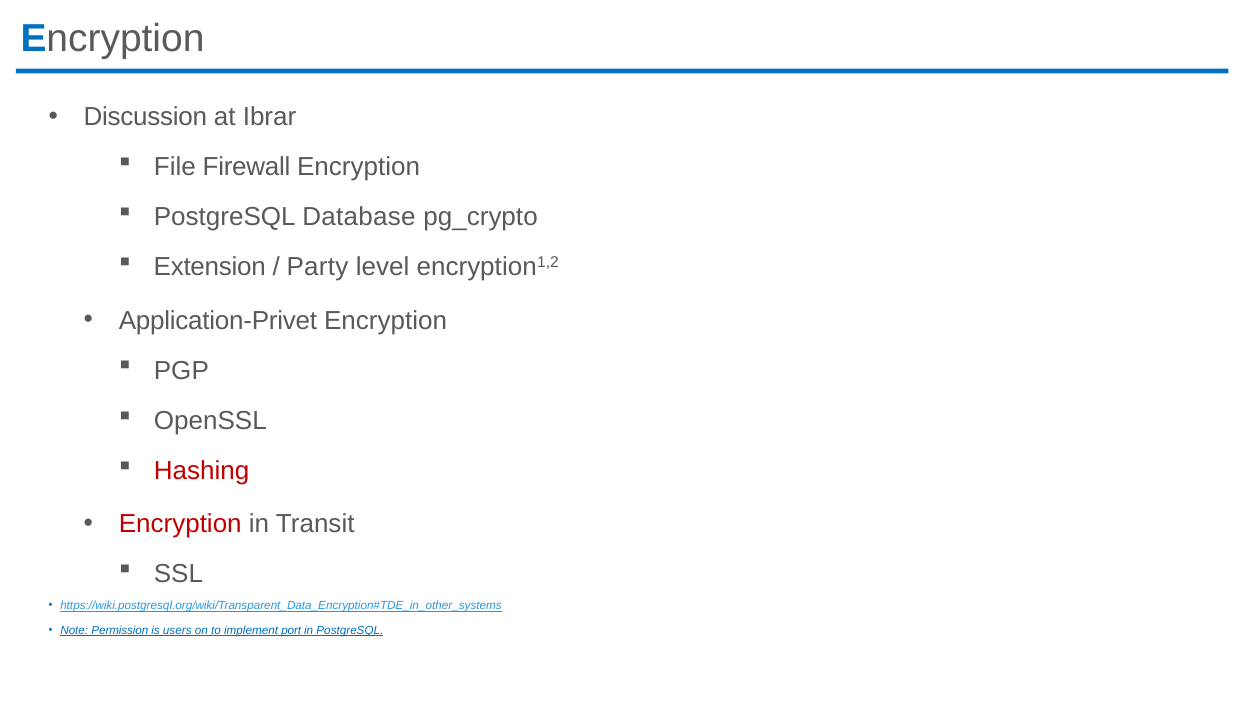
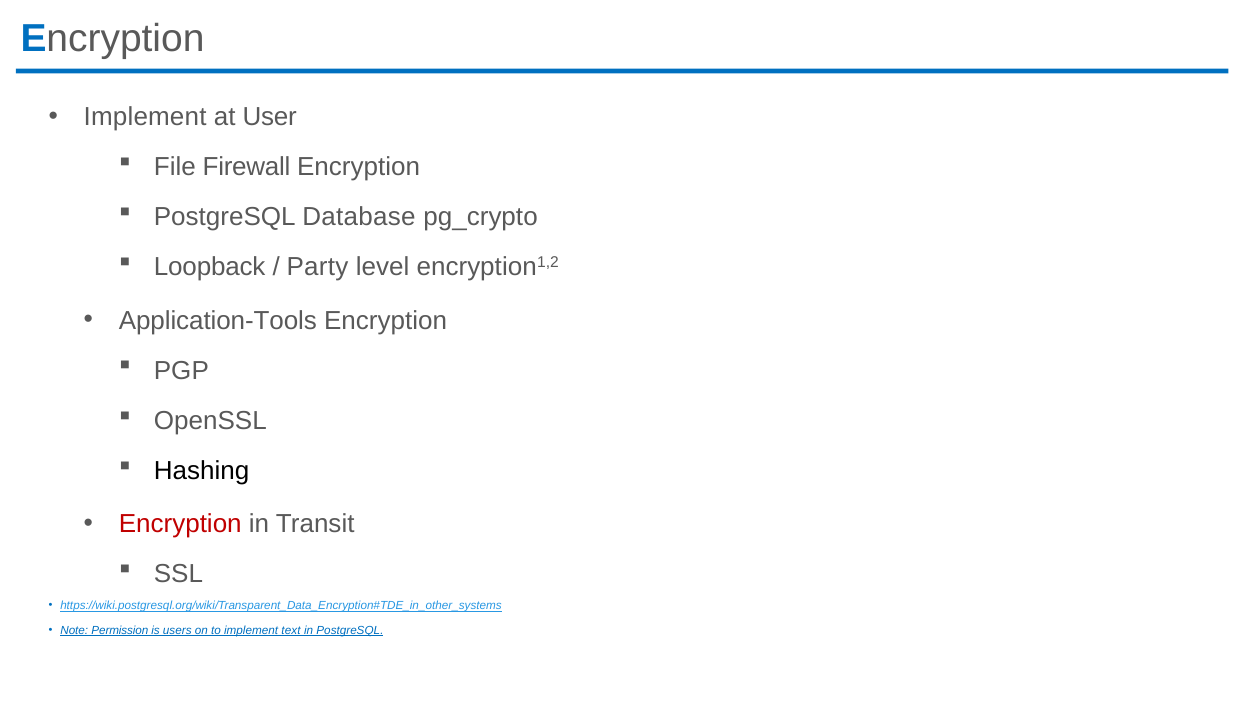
Discussion: Discussion -> Implement (145, 117)
Ibrar: Ibrar -> User (270, 117)
Extension: Extension -> Loopback (210, 267)
Application-Privet: Application-Privet -> Application-Tools (218, 320)
Hashing colour: red -> black (202, 471)
port: port -> text (291, 630)
